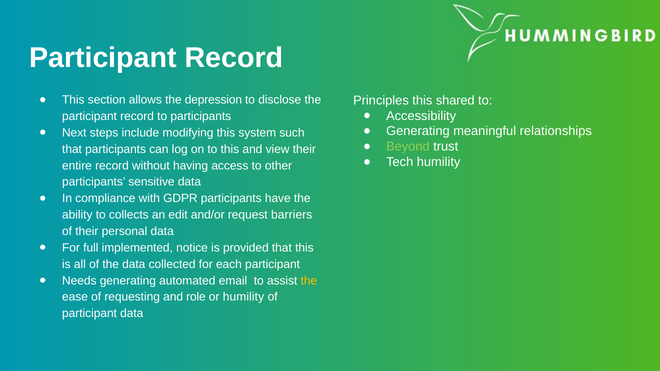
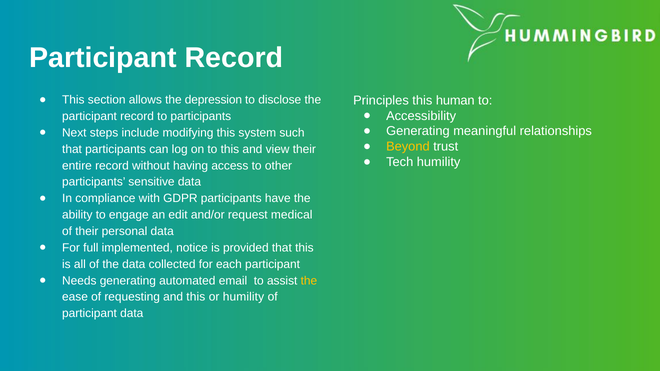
shared: shared -> human (455, 101)
Beyond colour: light green -> yellow (408, 147)
collects: collects -> engage (129, 215)
barriers: barriers -> medical (292, 215)
and role: role -> this (196, 297)
